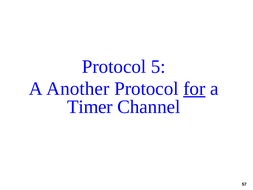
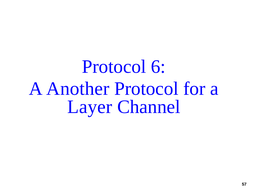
5: 5 -> 6 (158, 66)
for underline: present -> none (194, 88)
Timer: Timer -> Layer (90, 107)
